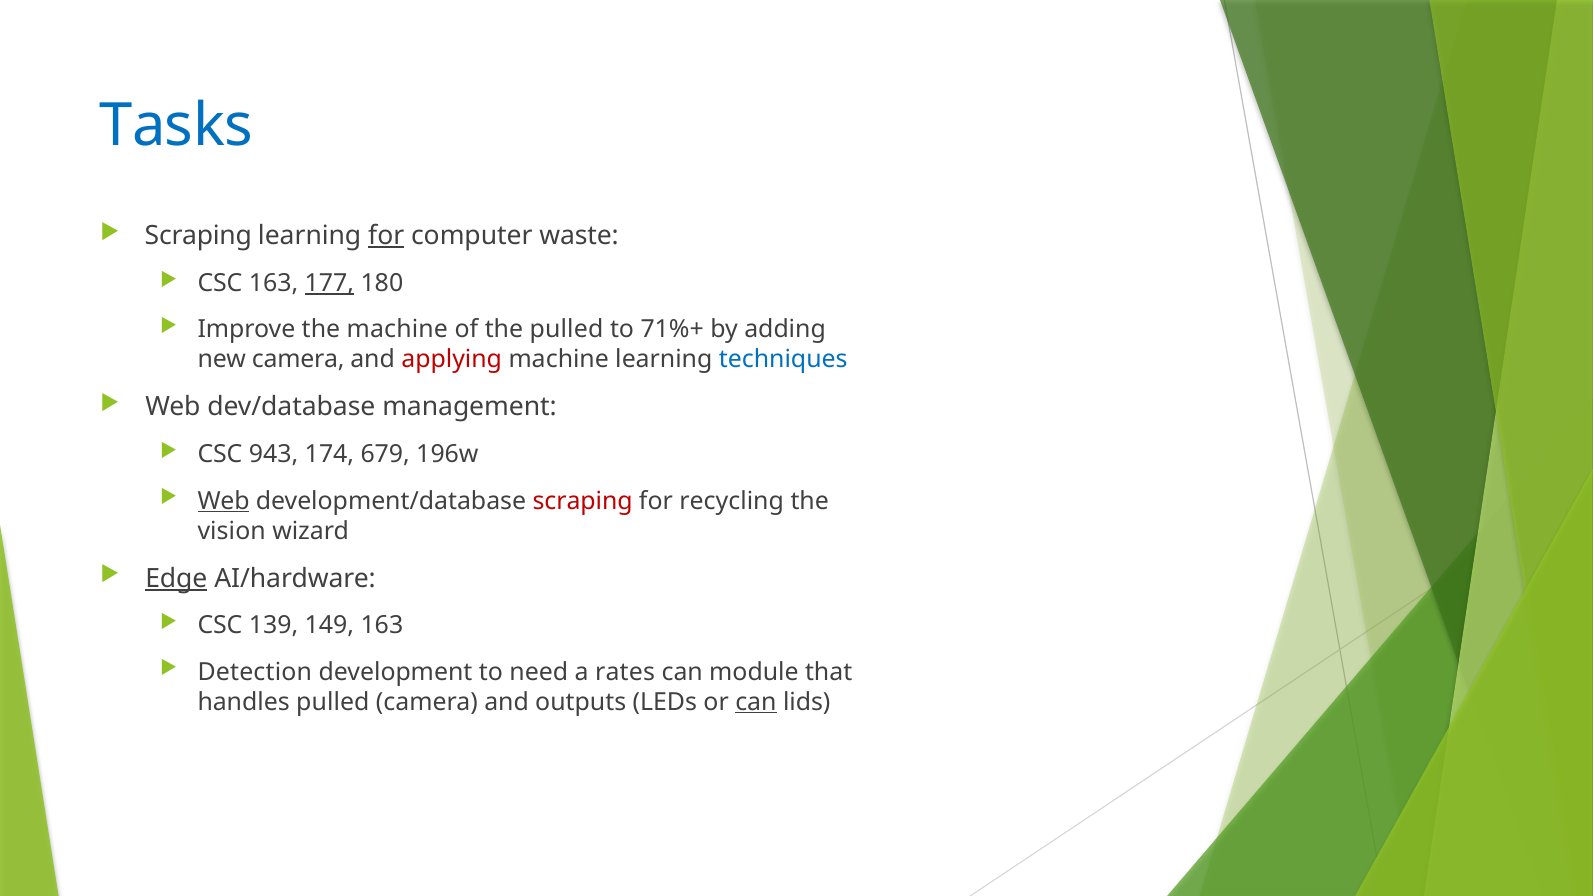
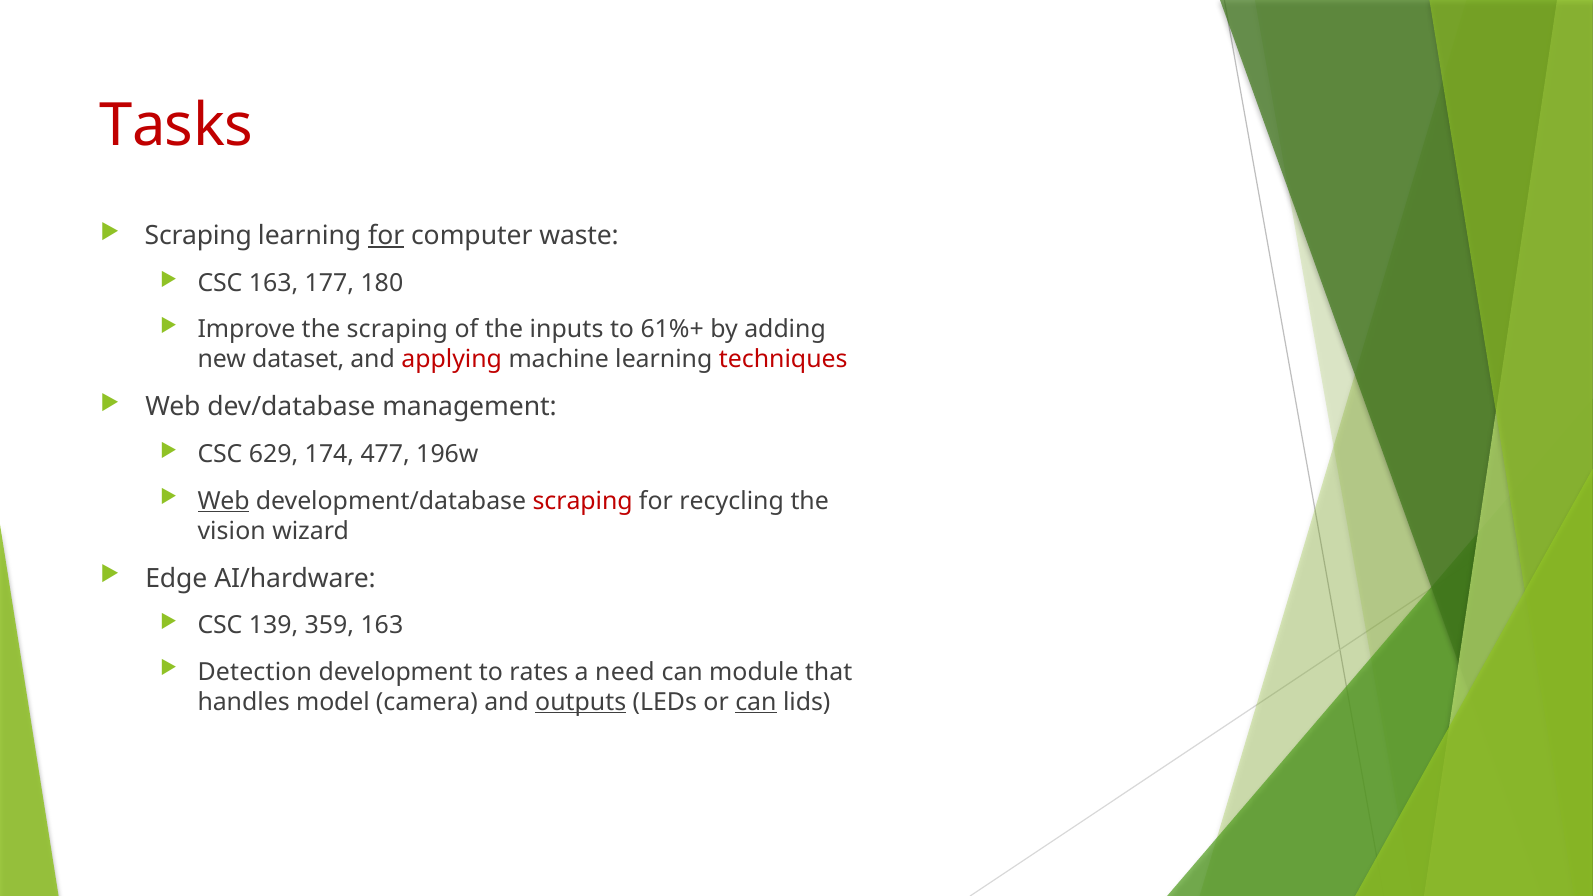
Tasks colour: blue -> red (176, 126)
177 underline: present -> none (329, 283)
the machine: machine -> scraping (397, 330)
the pulled: pulled -> inputs (566, 330)
71%+: 71%+ -> 61%+ (672, 330)
new camera: camera -> dataset (298, 360)
techniques colour: blue -> red (783, 360)
943: 943 -> 629 (274, 454)
679: 679 -> 477 (385, 454)
Edge underline: present -> none (176, 578)
149: 149 -> 359 (329, 626)
need: need -> rates (539, 672)
rates: rates -> need (625, 672)
handles pulled: pulled -> model (333, 702)
outputs underline: none -> present (581, 702)
